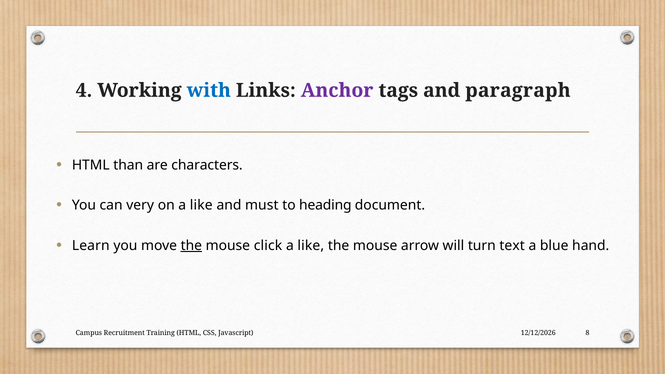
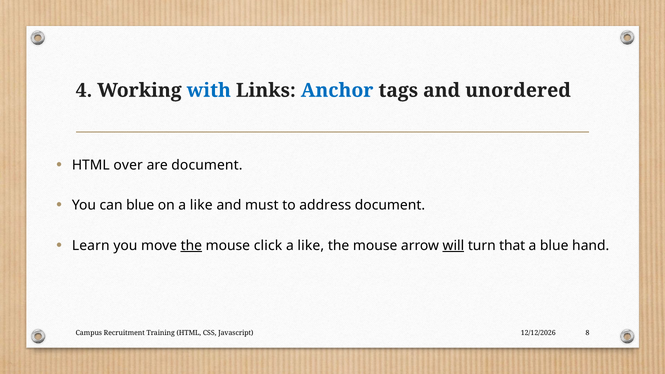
Anchor colour: purple -> blue (337, 90)
paragraph: paragraph -> unordered (518, 90)
than: than -> over (128, 165)
are characters: characters -> document (207, 165)
can very: very -> blue (140, 205)
heading: heading -> address (325, 205)
will underline: none -> present (453, 246)
text: text -> that (512, 246)
